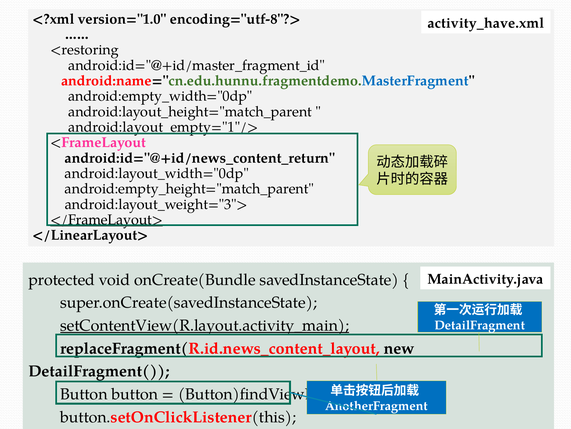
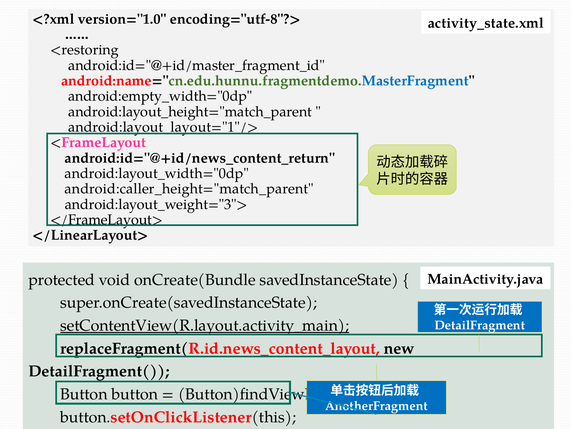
activity_have.xml: activity_have.xml -> activity_state.xml (486, 23)
android:layout_empty="1"/>: android:layout_empty="1"/> -> android:layout_layout="1"/> (163, 127)
android:empty_height="match_parent: android:empty_height="match_parent -> android:caller_height="match_parent (189, 189)
</FrameLayout> underline: present -> none (107, 219)
